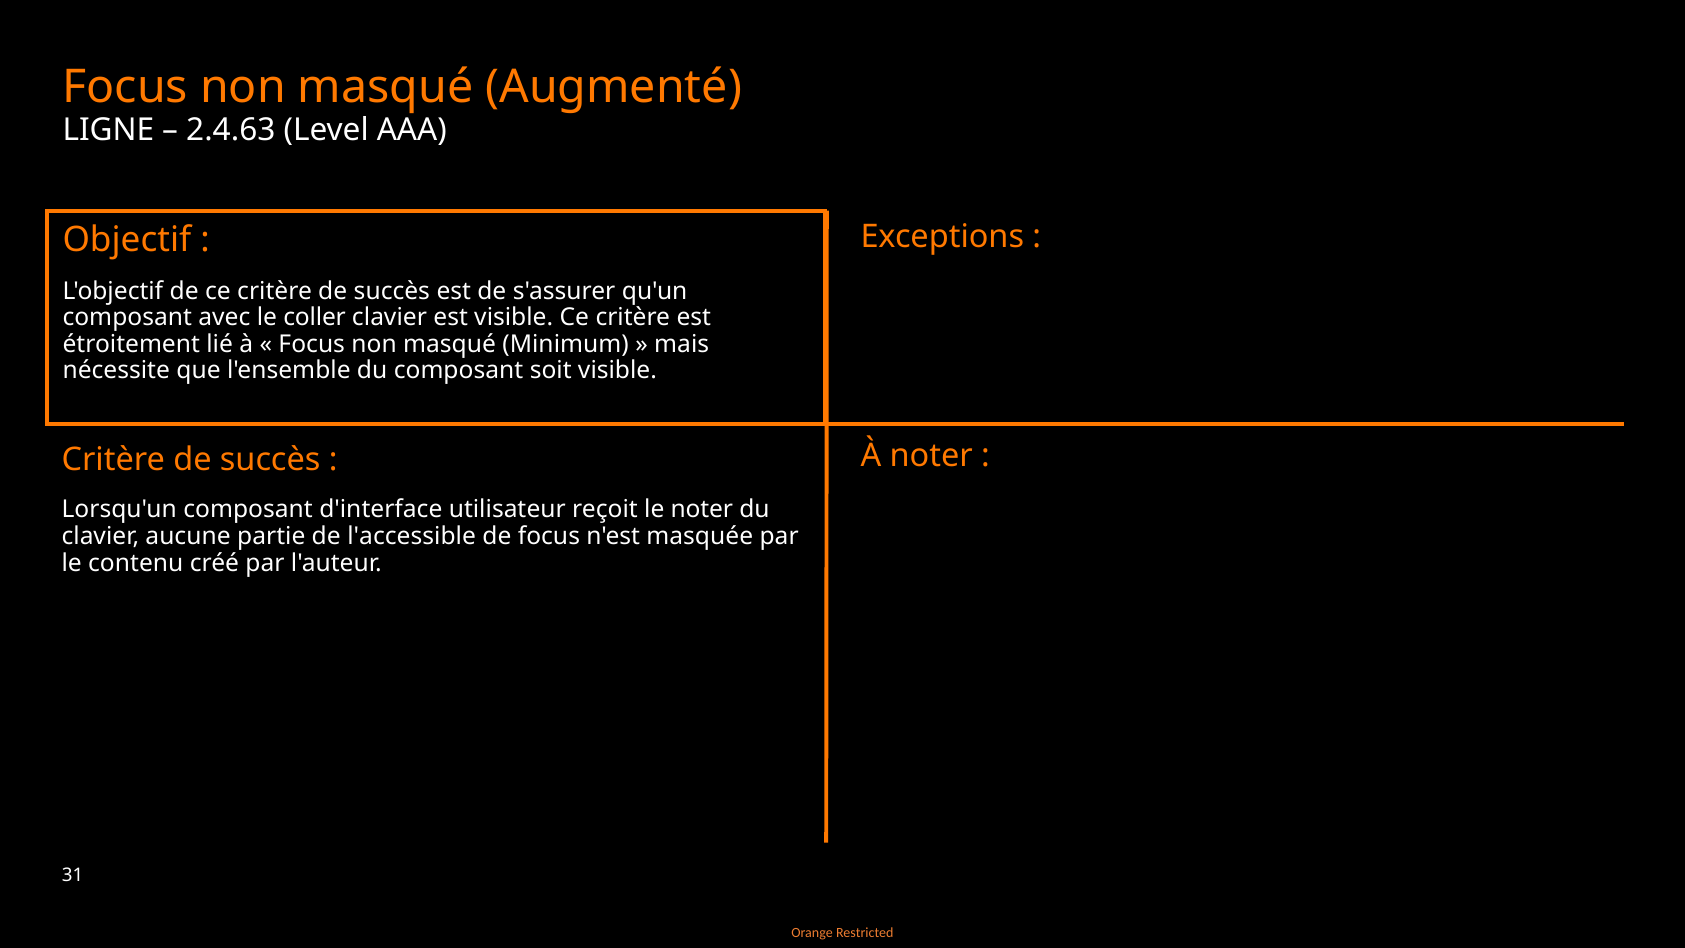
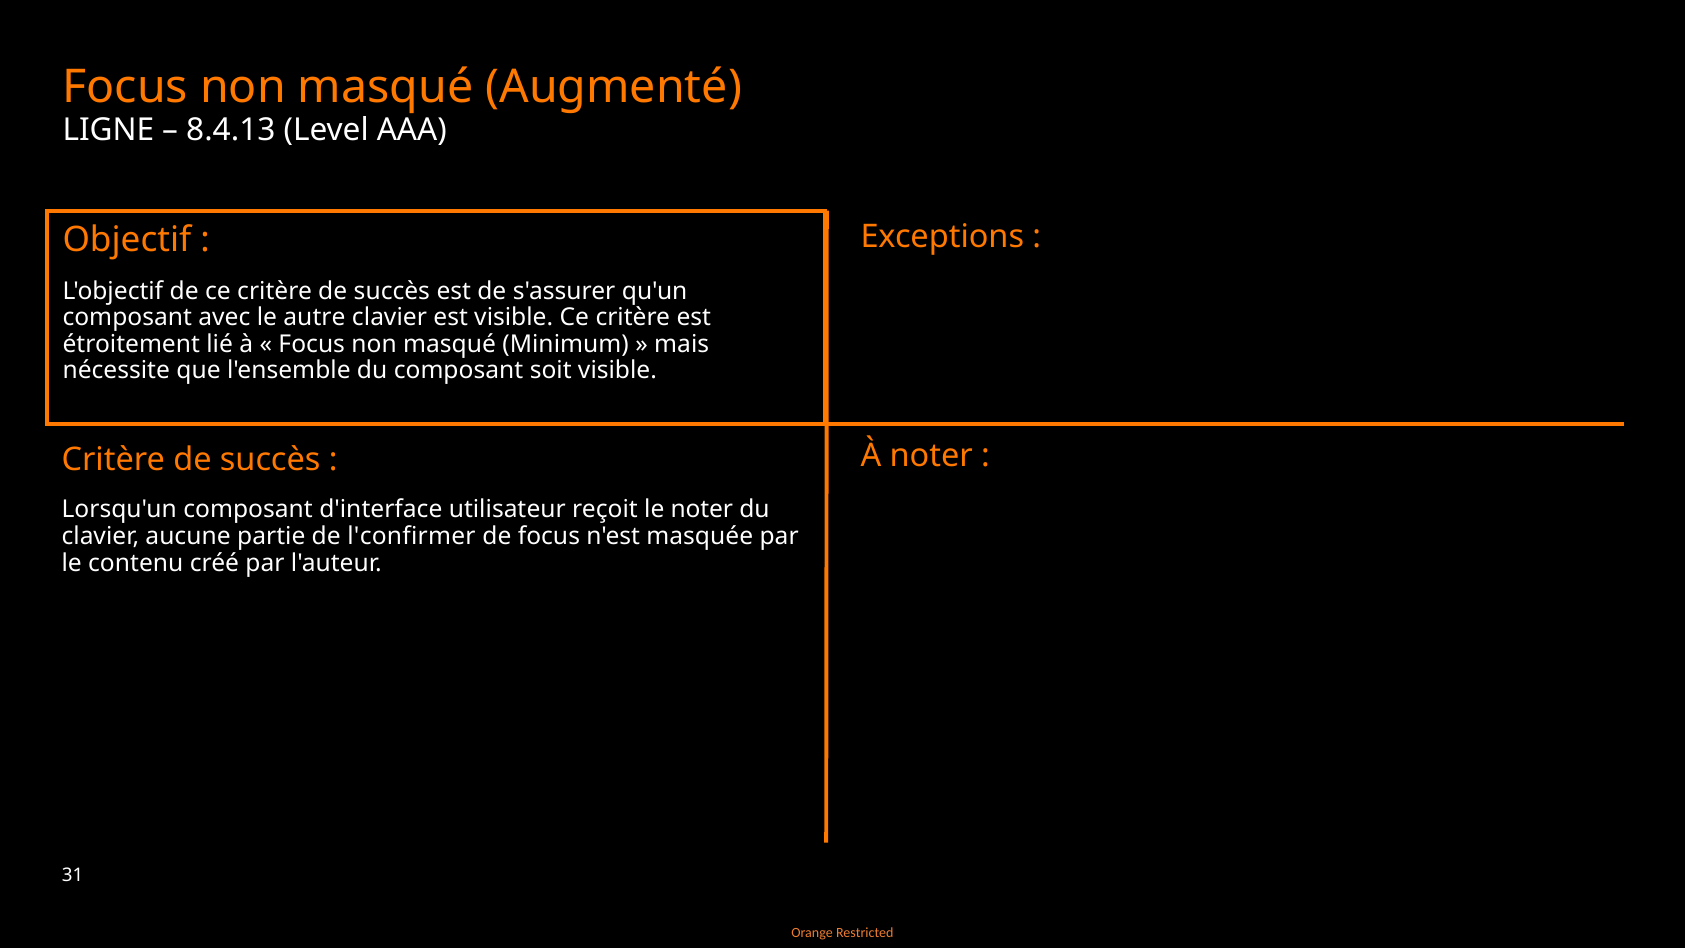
2.4.63: 2.4.63 -> 8.4.13 (231, 130)
coller: coller -> autre (314, 318)
l'accessible: l'accessible -> l'confirmer (411, 536)
